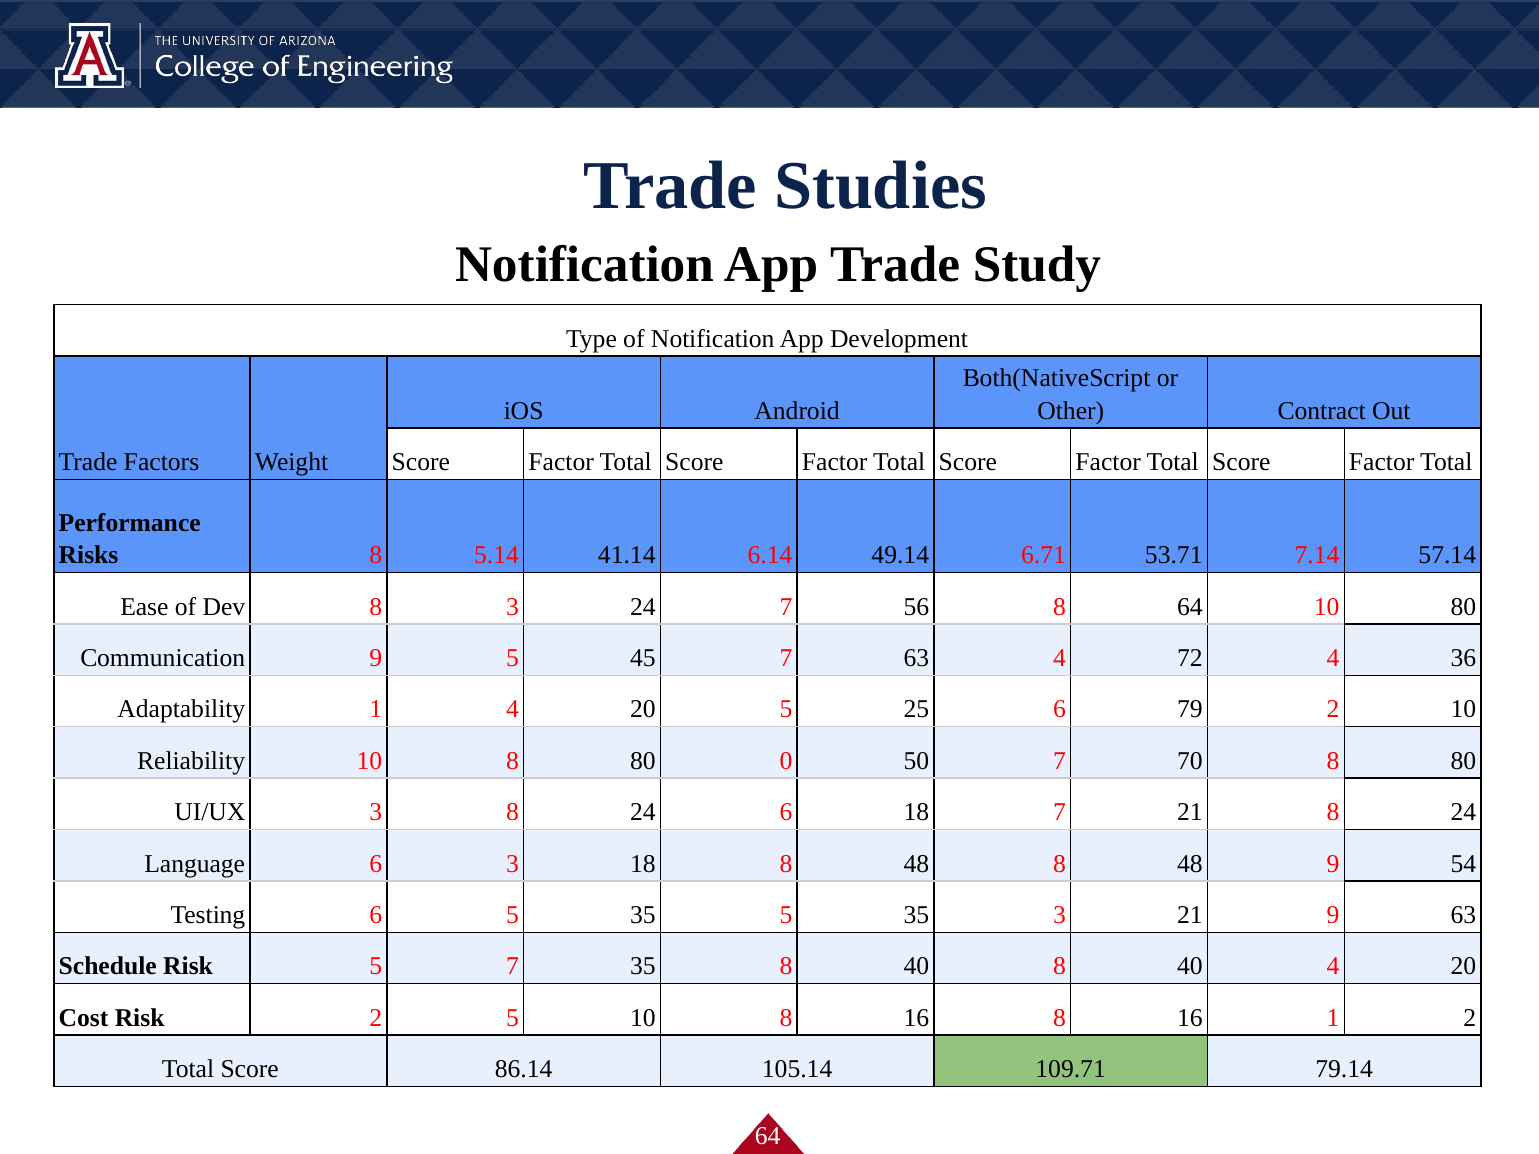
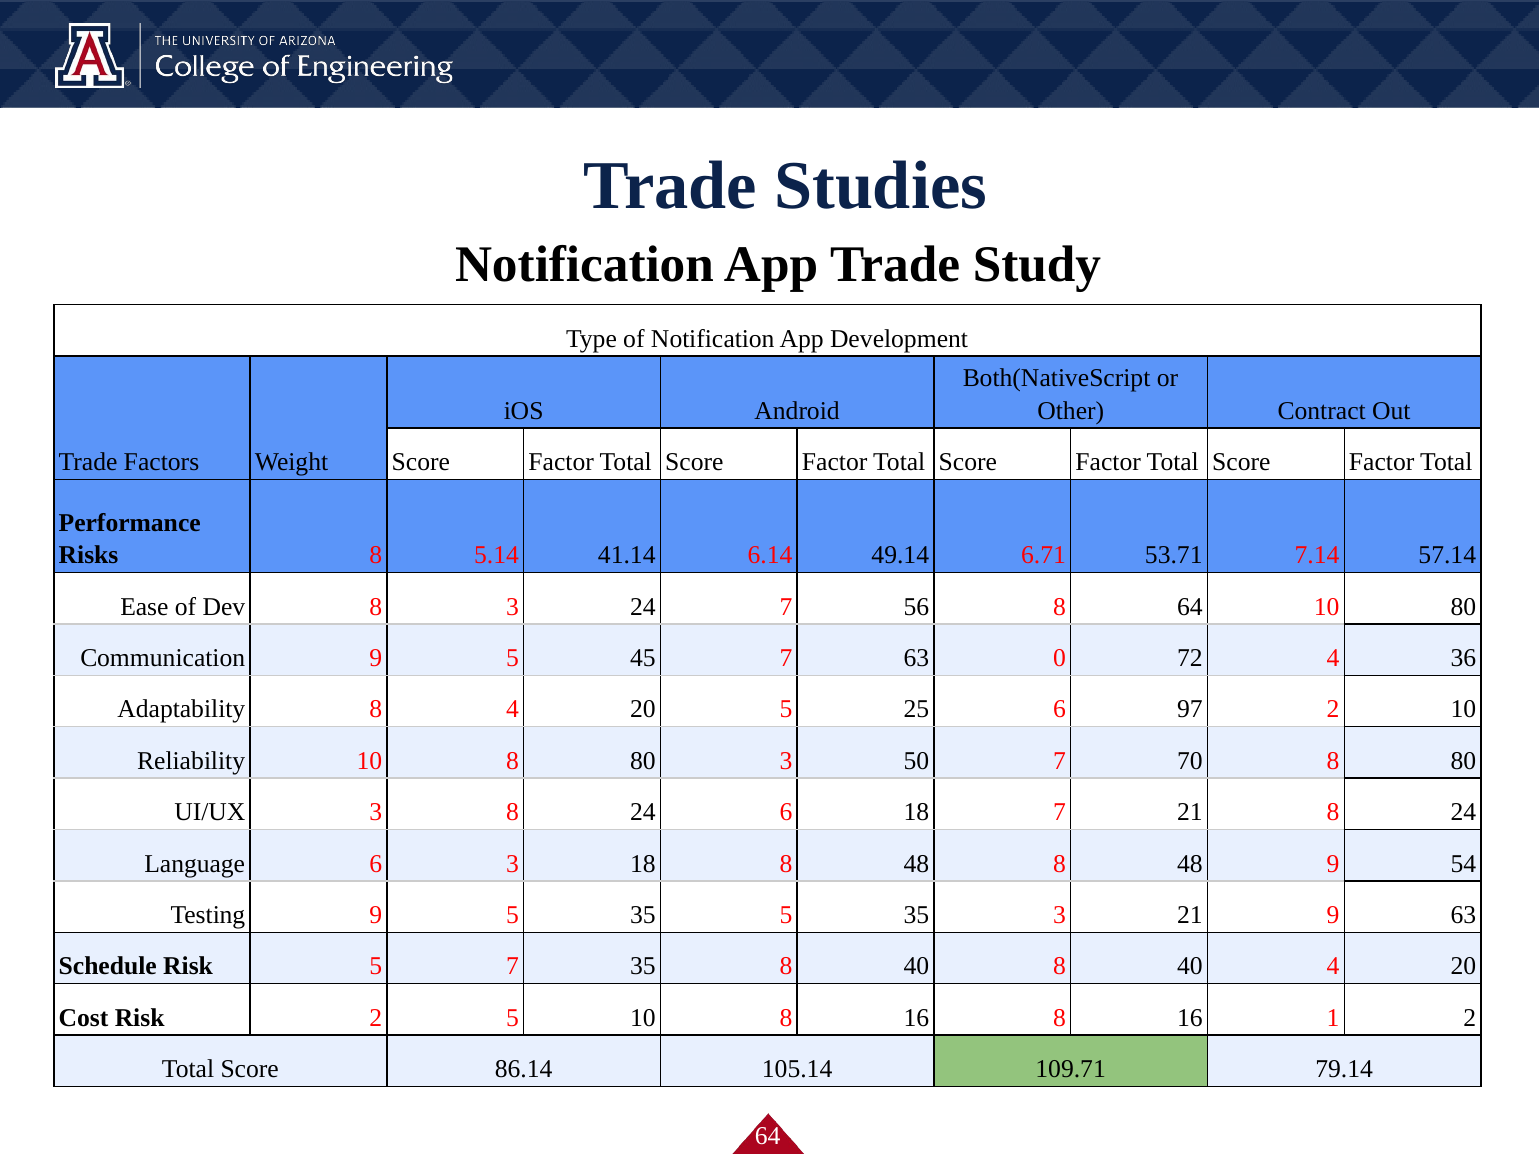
63 4: 4 -> 0 (1060, 658)
Adaptability 1: 1 -> 8 (376, 710)
79: 79 -> 97 (1190, 710)
80 0: 0 -> 3 (786, 761)
Testing 6: 6 -> 9 (376, 915)
